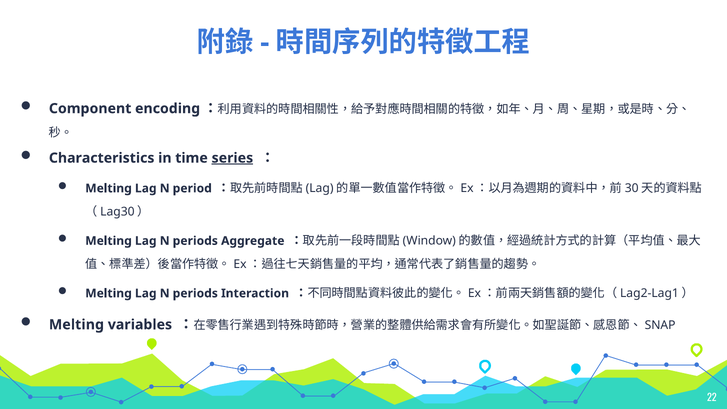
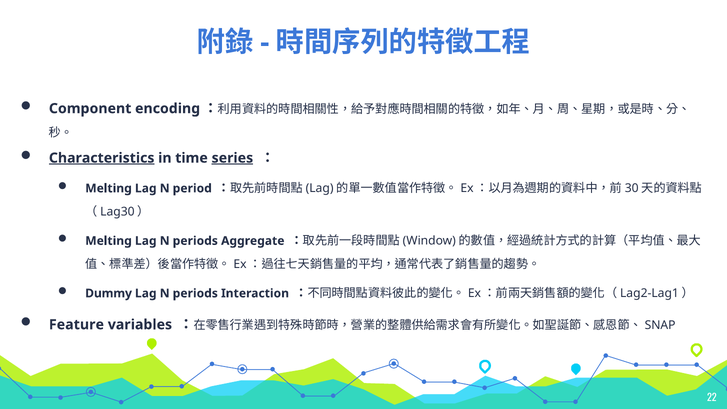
Characteristics underline: none -> present (102, 158)
Melting: Melting -> Dummy (109, 293)
Melting: Melting -> Feature (76, 325)
